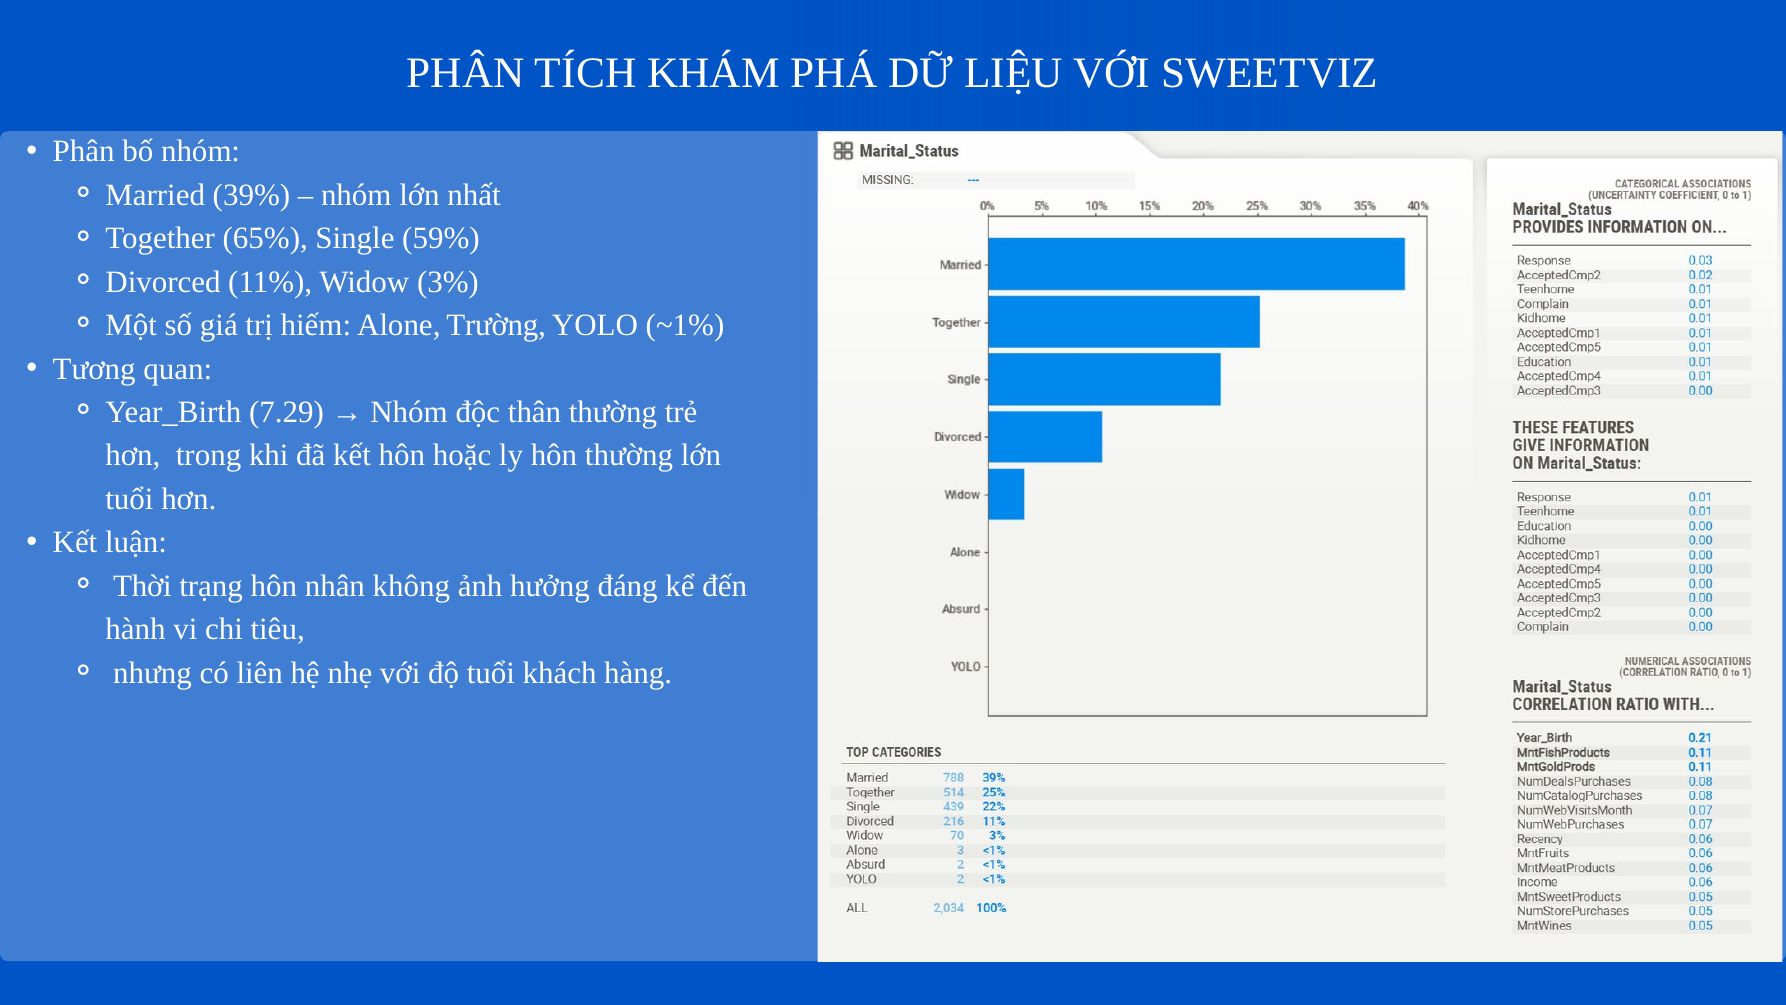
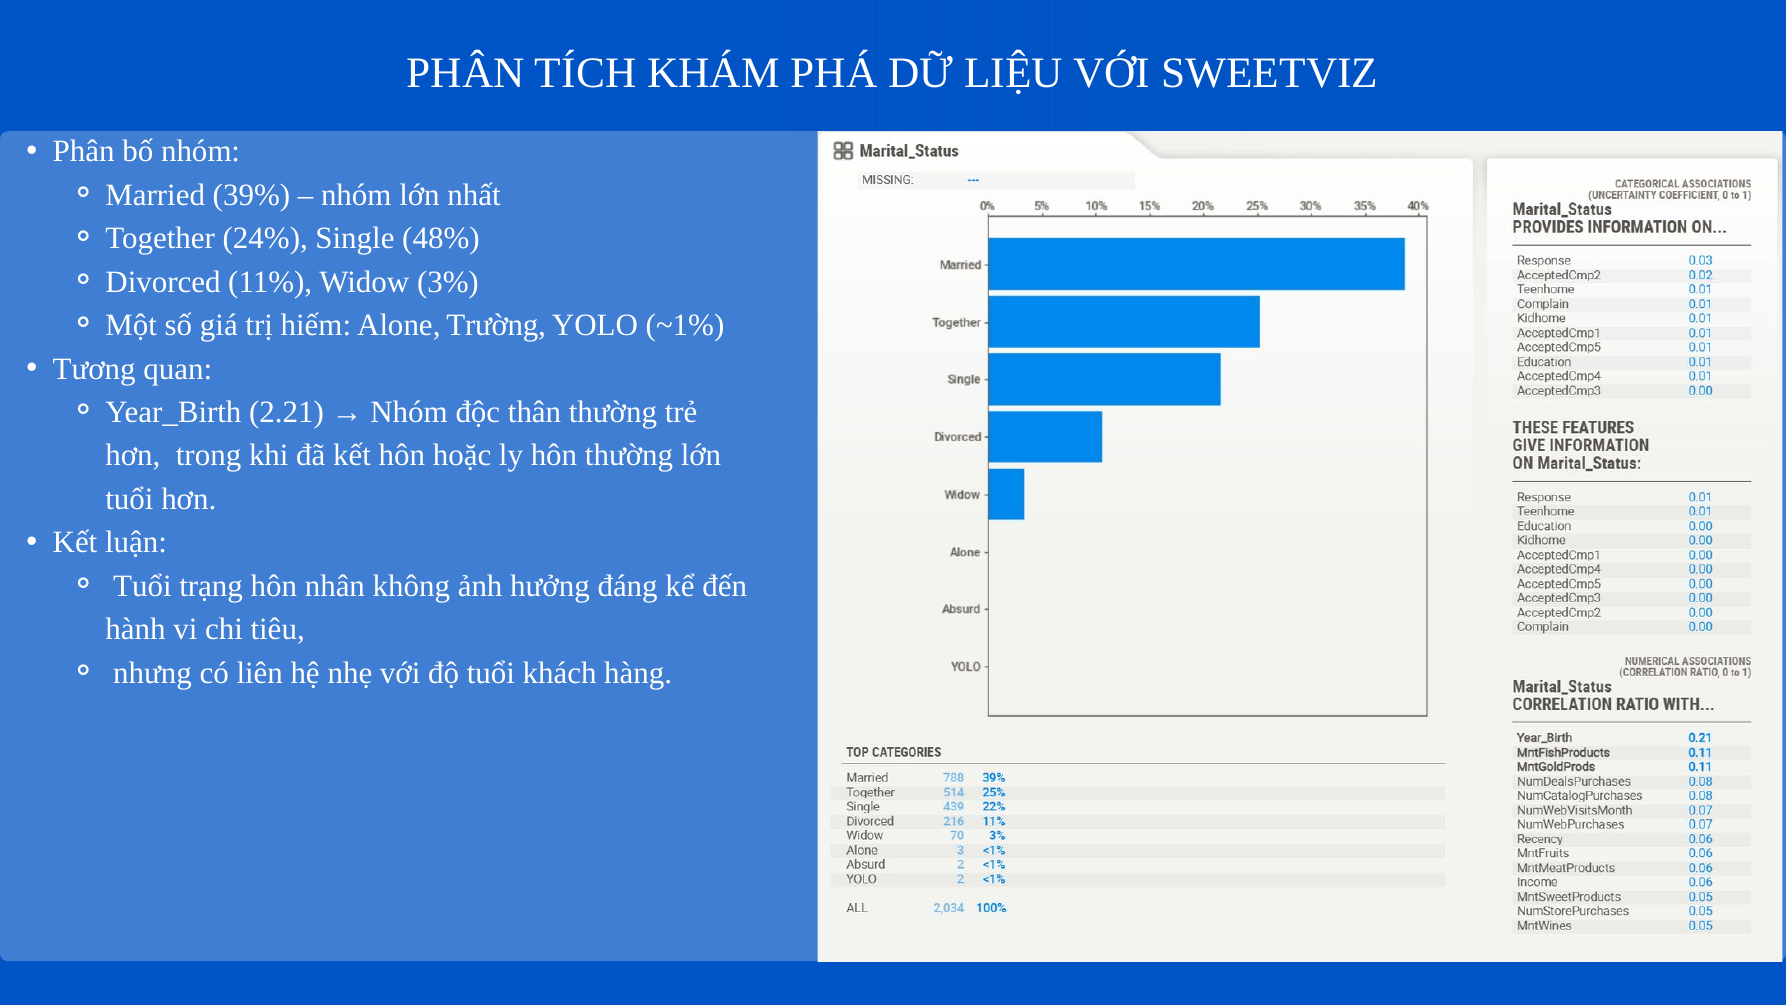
65%: 65% -> 24% (265, 238)
59%: 59% -> 48% (441, 238)
7.29: 7.29 -> 2.21 (287, 412)
Thời: Thời -> Tuổi (142, 586)
